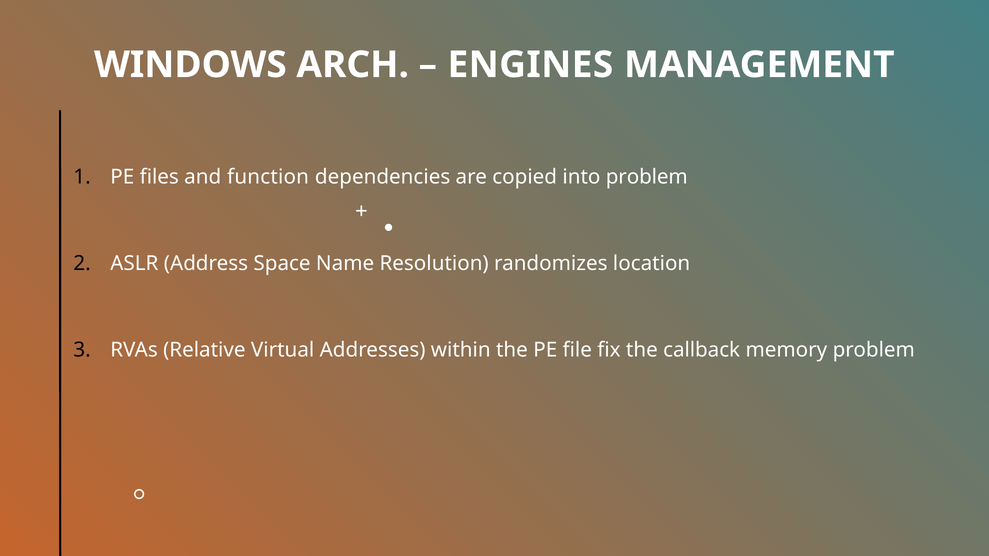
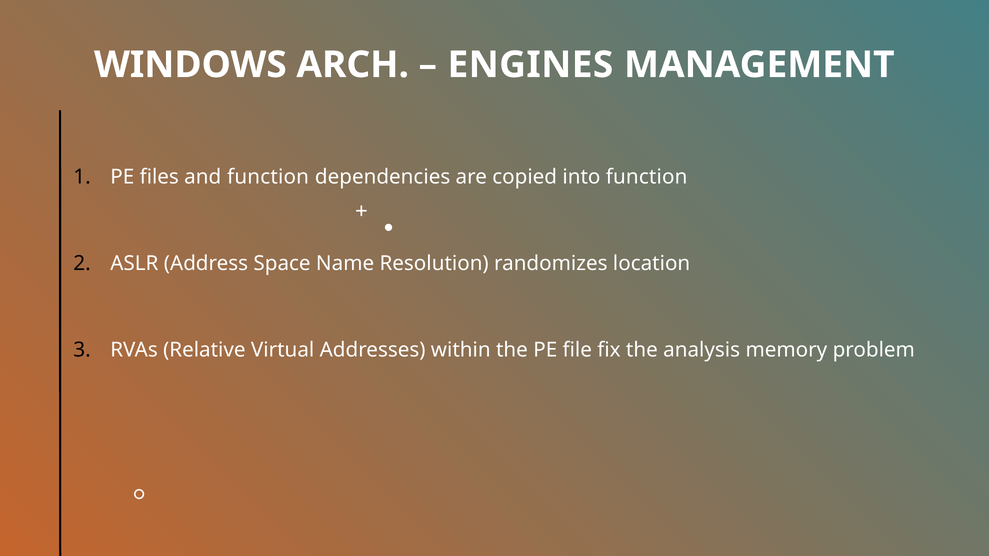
into problem: problem -> function (647, 177)
callback: callback -> analysis (702, 350)
